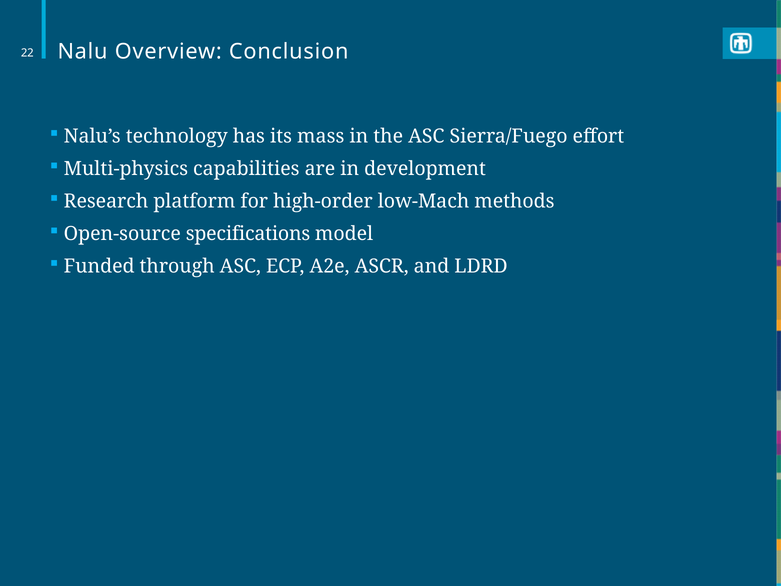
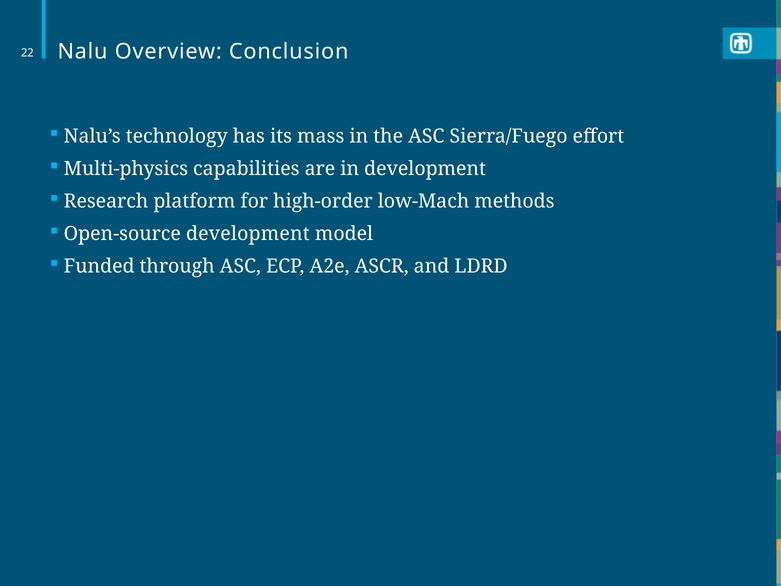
Open-source specifications: specifications -> development (248, 234)
